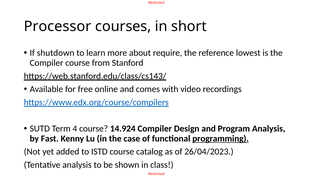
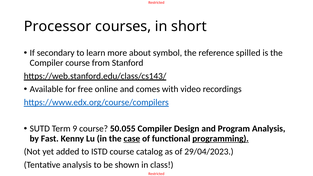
shutdown: shutdown -> secondary (56, 53)
require: require -> symbol (168, 53)
lowest: lowest -> spilled (248, 53)
4: 4 -> 9 (75, 129)
14.924: 14.924 -> 50.055 (123, 129)
case underline: none -> present (132, 139)
26/04/2023: 26/04/2023 -> 29/04/2023 (209, 152)
